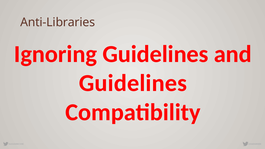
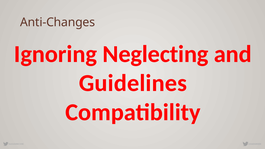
Anti-Libraries: Anti-Libraries -> Anti-Changes (58, 22)
Ignoring Guidelines: Guidelines -> Neglecting (155, 54)
